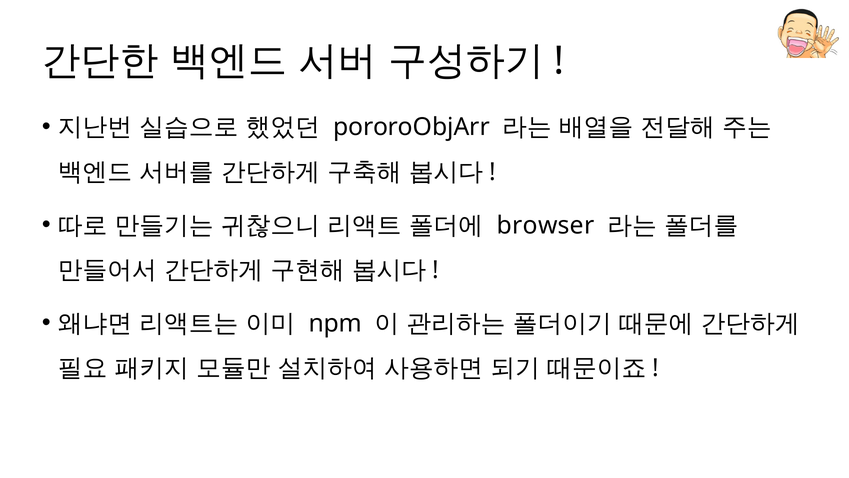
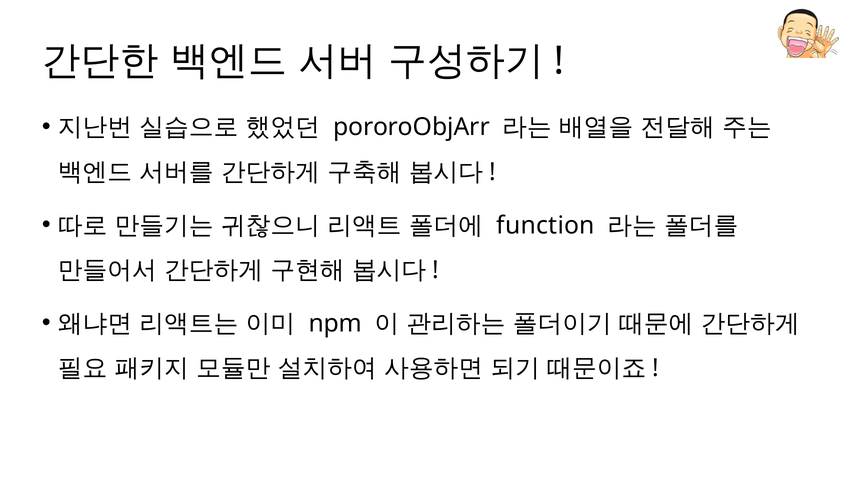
browser: browser -> function (546, 225)
